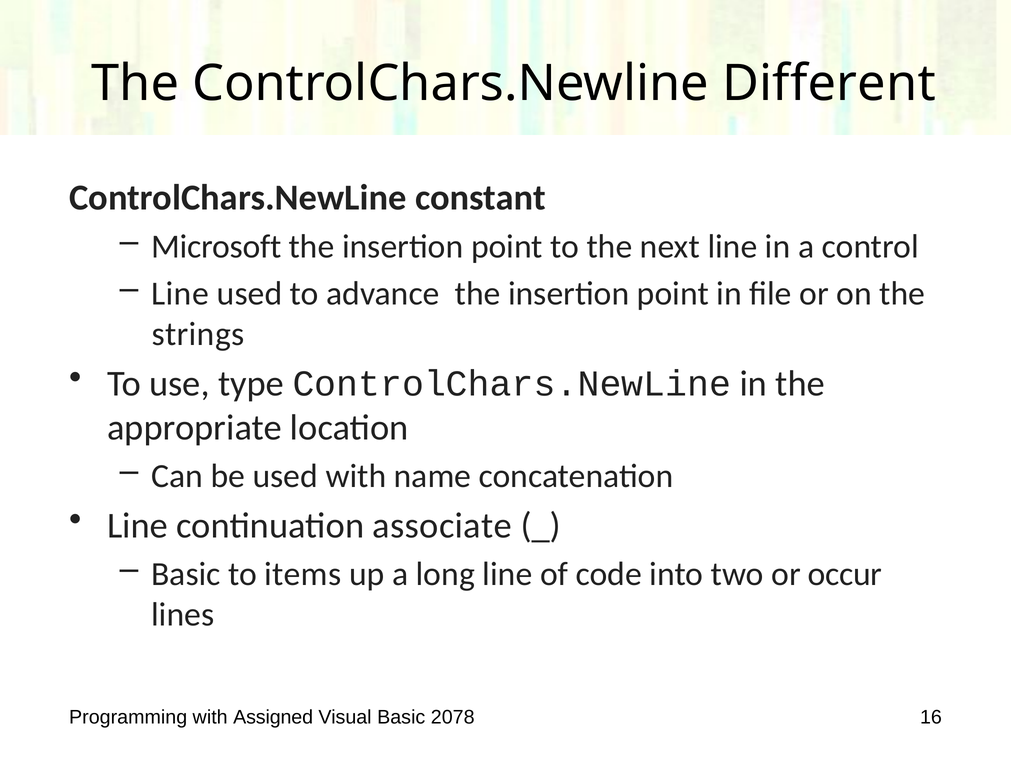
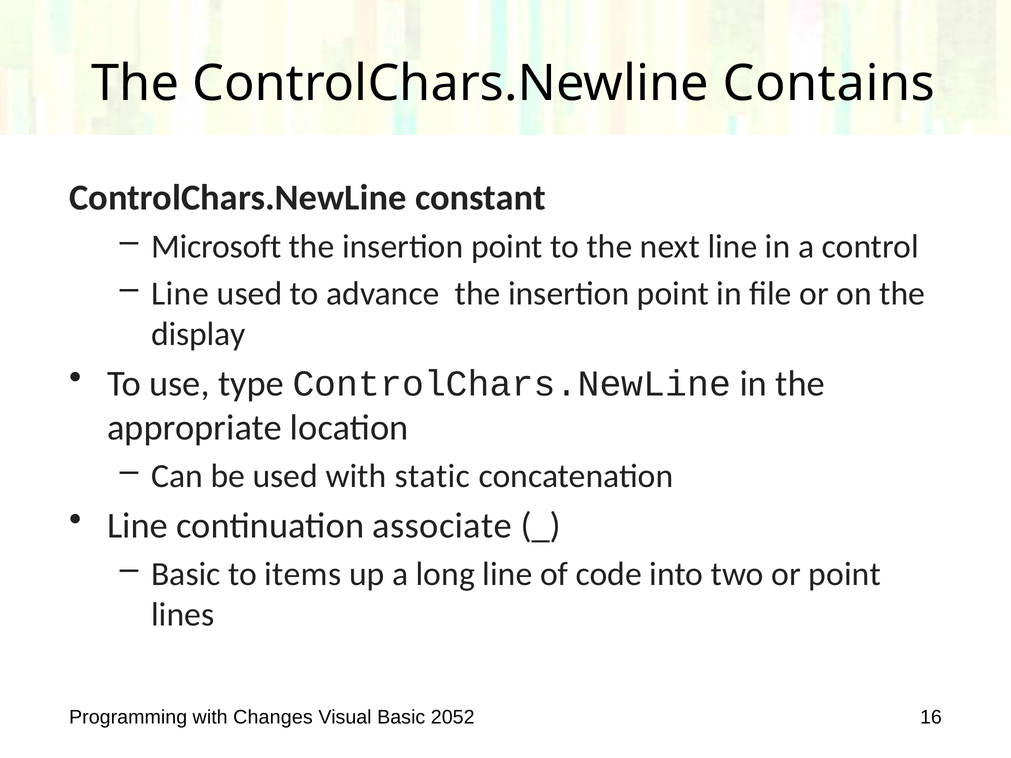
Different: Different -> Contains (829, 84)
strings: strings -> display (198, 334)
name: name -> static (432, 476)
or occur: occur -> point (845, 574)
Assigned: Assigned -> Changes (273, 717)
2078: 2078 -> 2052 (453, 717)
